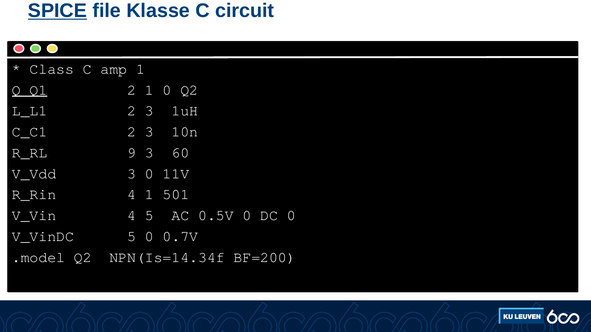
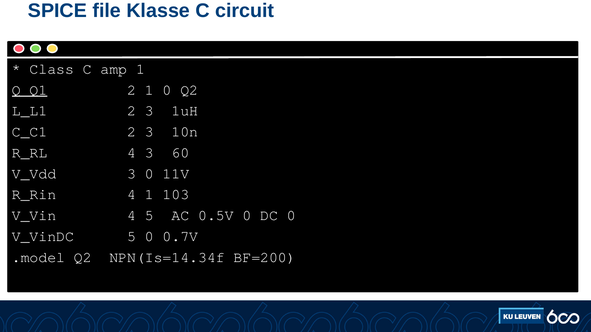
SPICE underline: present -> none (57, 11)
R_RL 9: 9 -> 4 (132, 153)
501: 501 -> 103 (176, 195)
